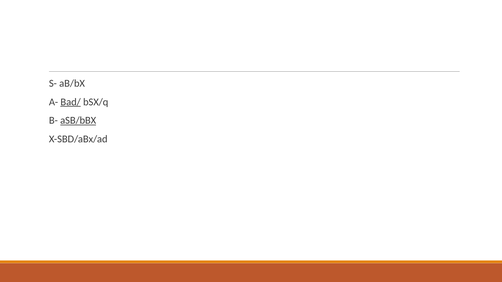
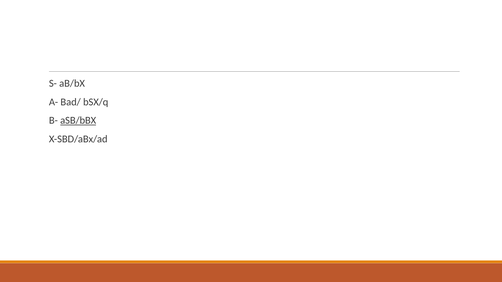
Bad/ underline: present -> none (71, 102)
